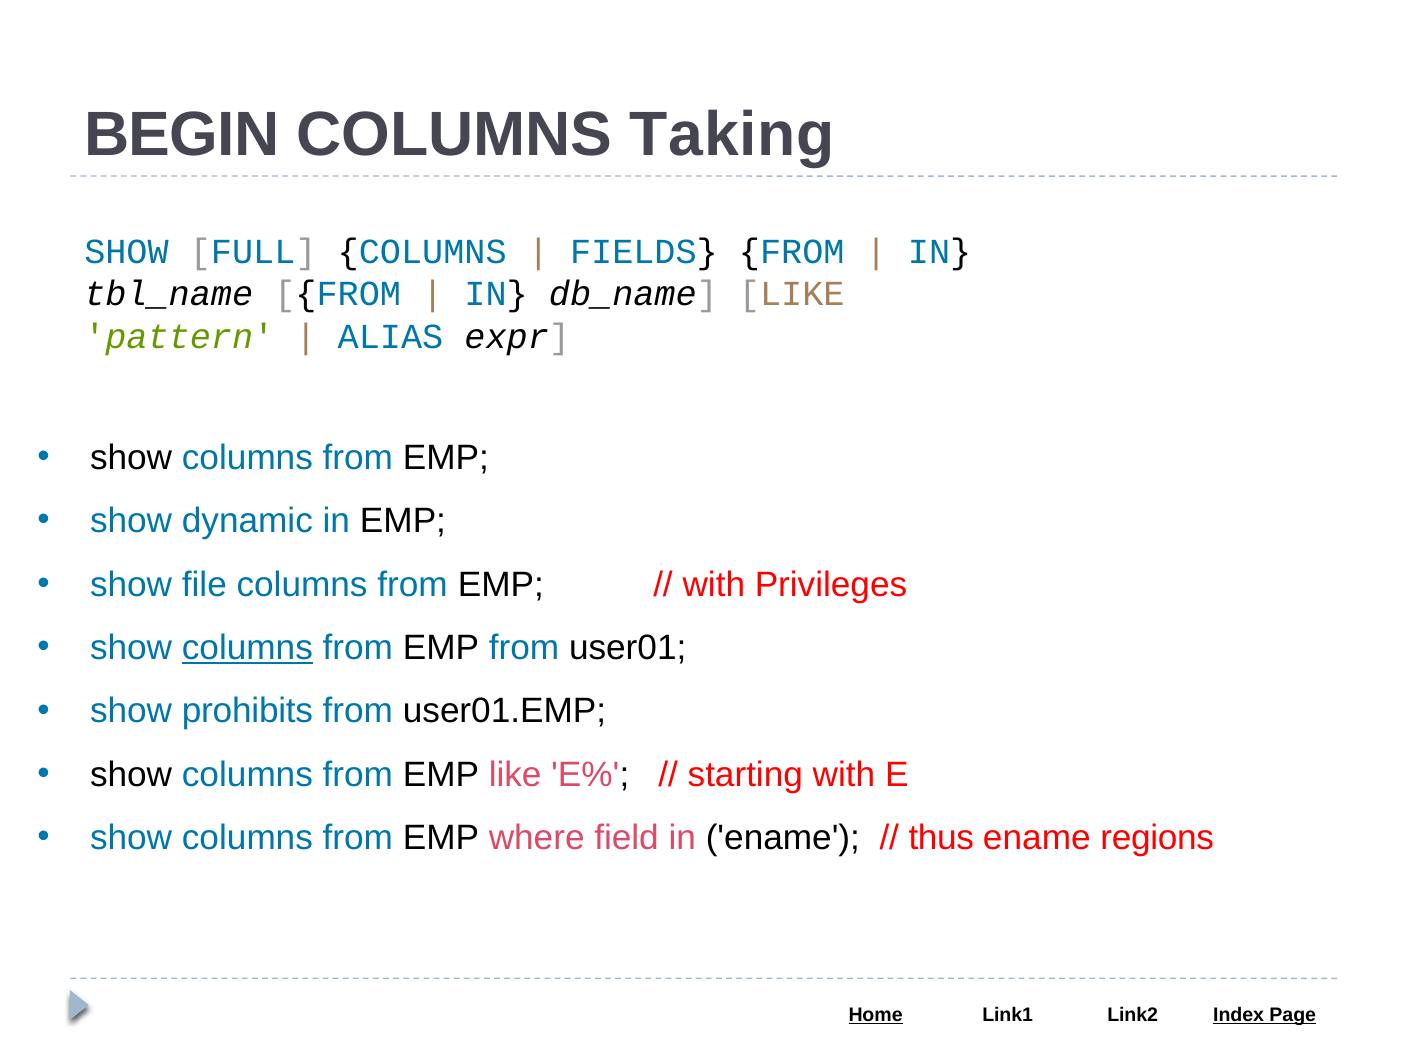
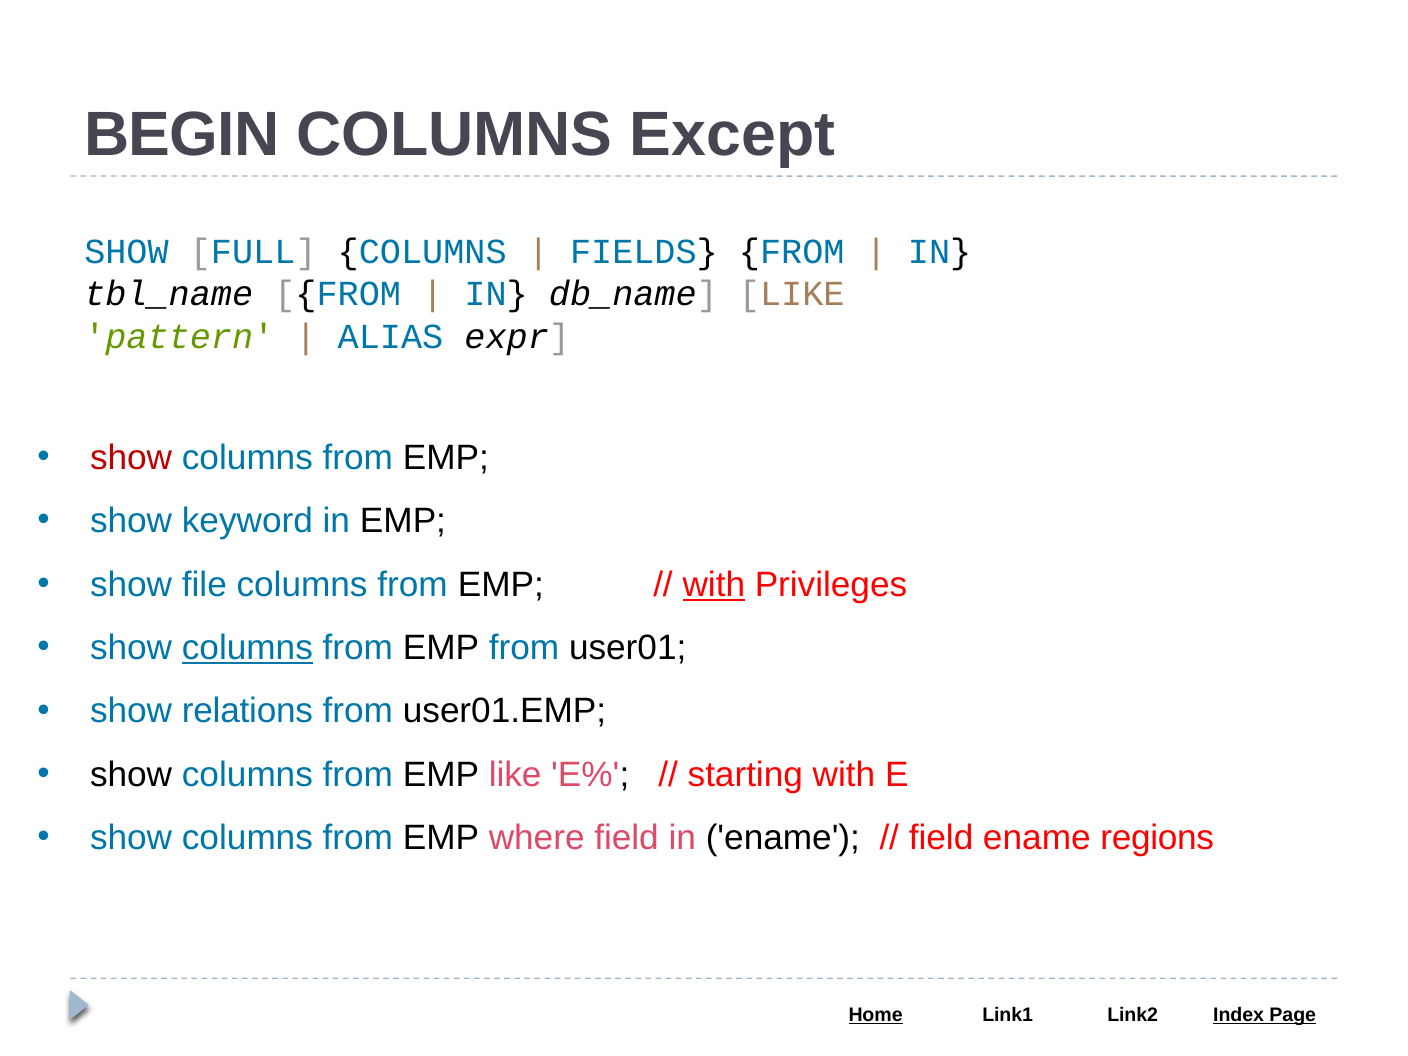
Taking: Taking -> Except (733, 135)
show colour: black -> red (131, 458)
dynamic: dynamic -> keyword (247, 521)
with underline: none -> present (714, 585)
prohibits: prohibits -> relations (247, 711)
thus: thus -> field (941, 838)
